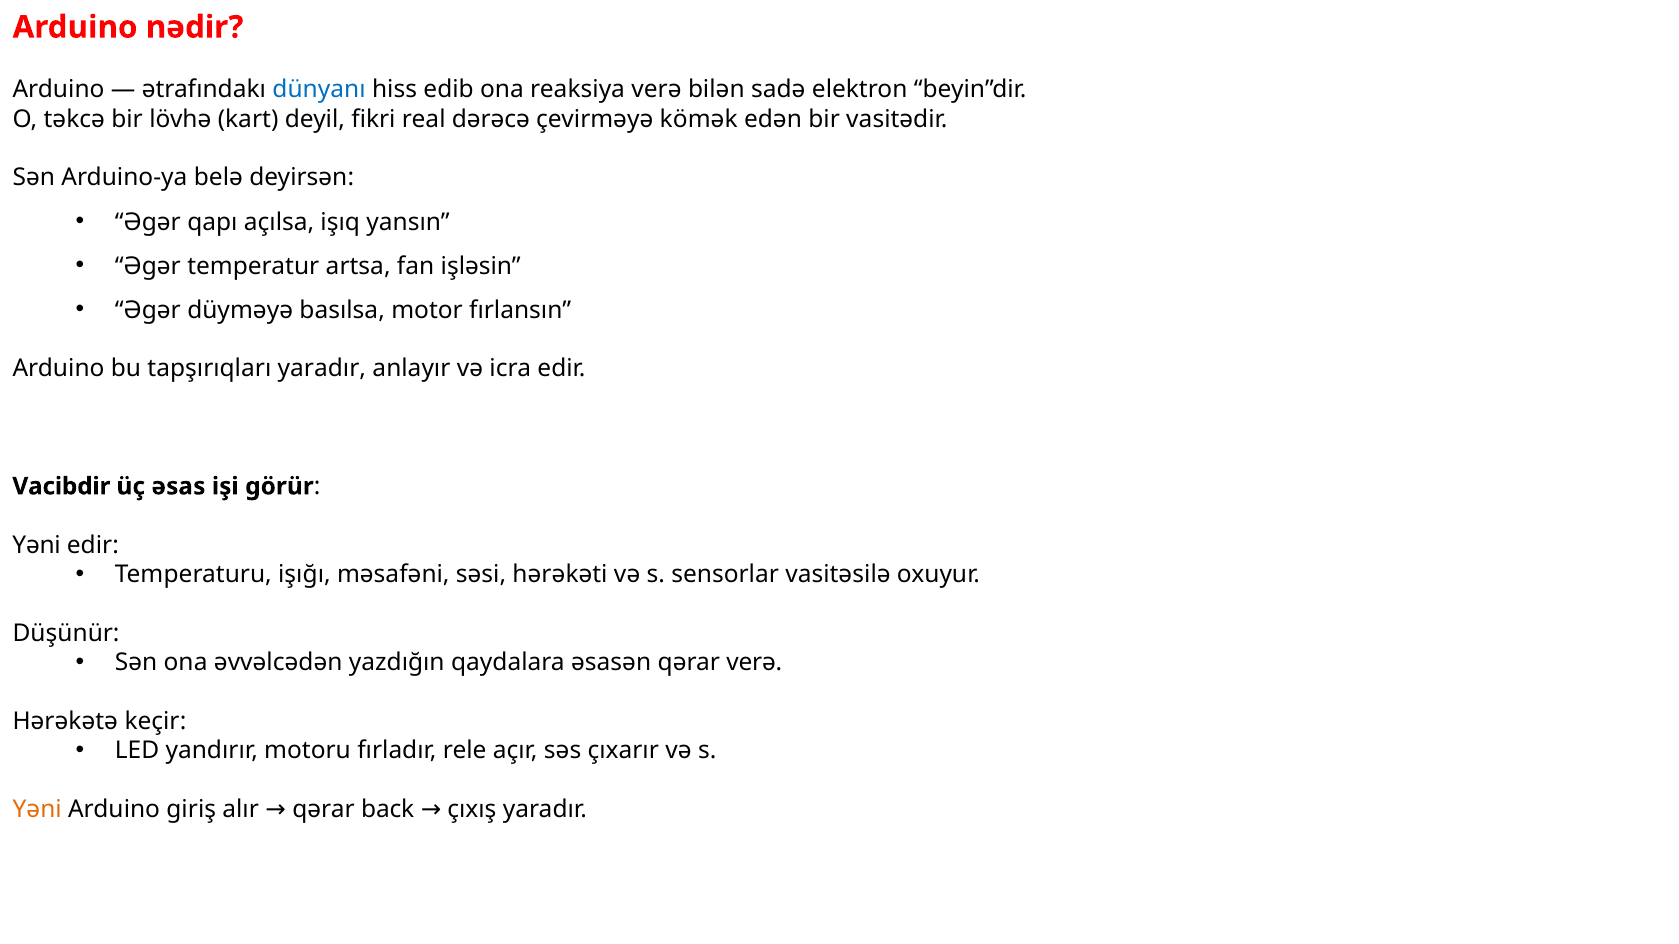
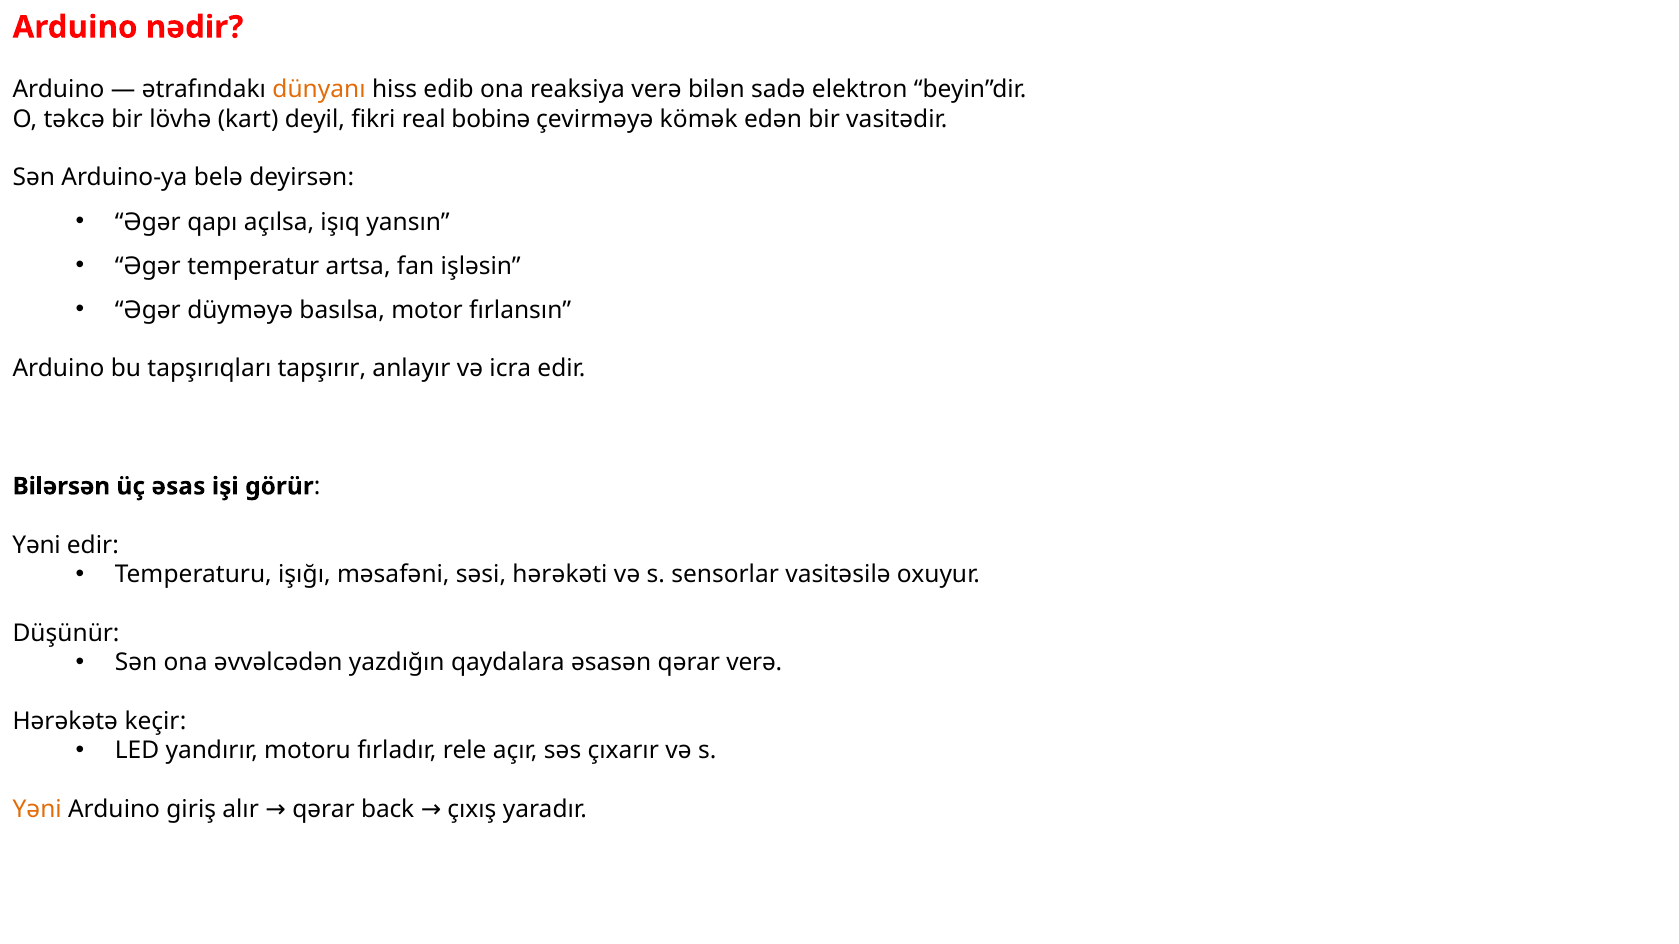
dünyanı colour: blue -> orange (319, 90)
dərəcə: dərəcə -> bobinə (491, 119)
tapşırıqları yaradır: yaradır -> tapşırır (322, 369)
Vacibdir: Vacibdir -> Bilərsən (61, 487)
